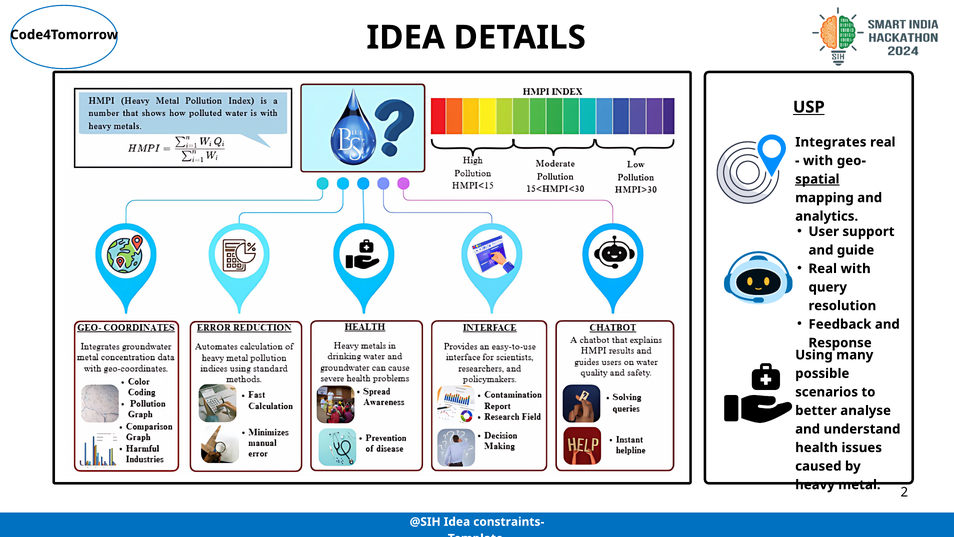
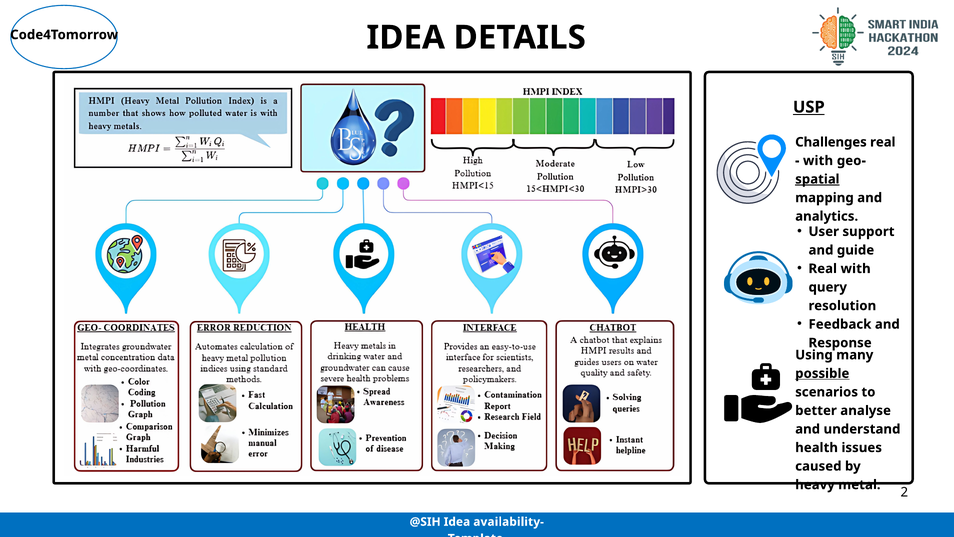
Integrates: Integrates -> Challenges (831, 142)
possible underline: none -> present (822, 373)
constraints-: constraints- -> availability- (509, 521)
